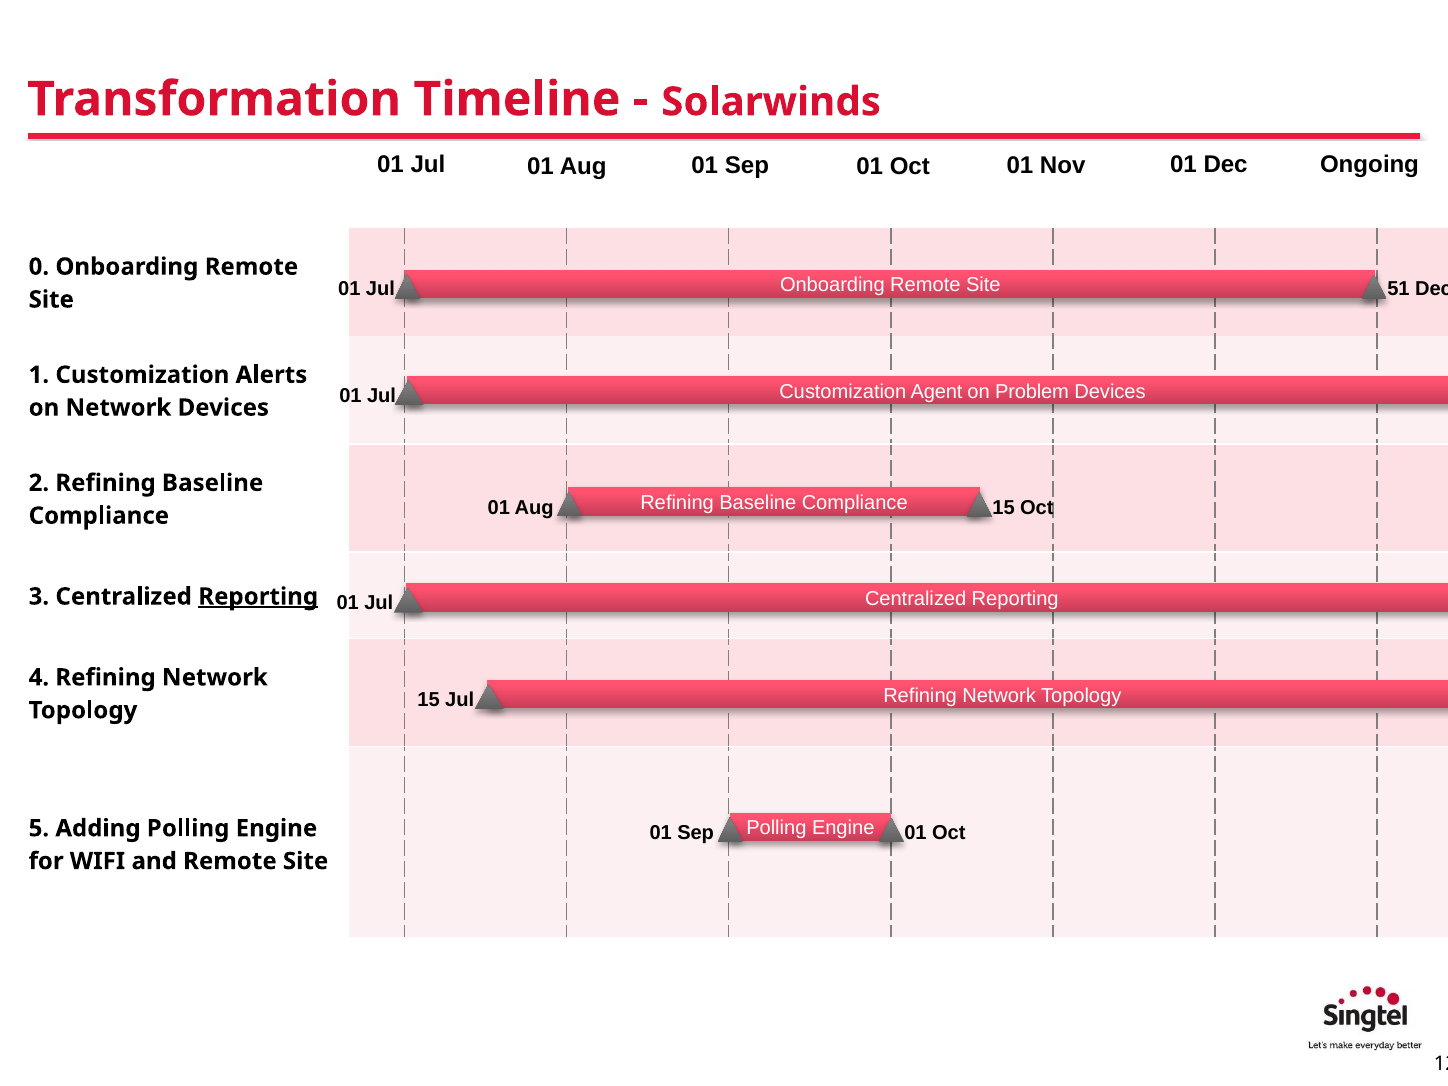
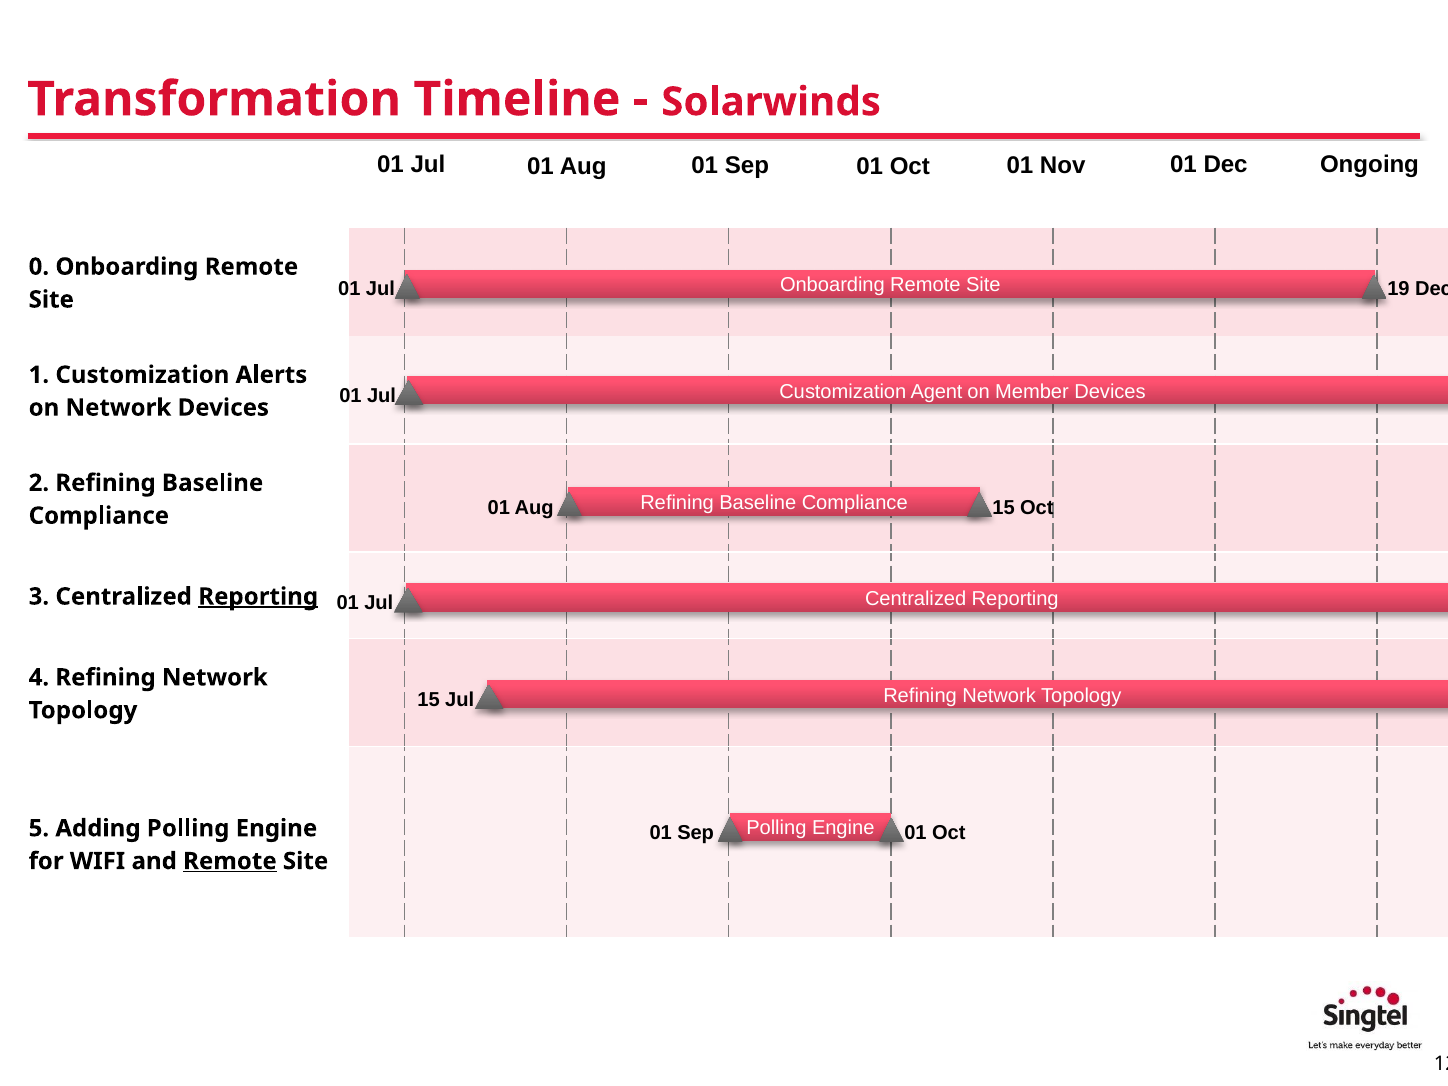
51: 51 -> 19 (1398, 289)
Problem: Problem -> Member (1032, 392)
Remote underline: none -> present (230, 861)
